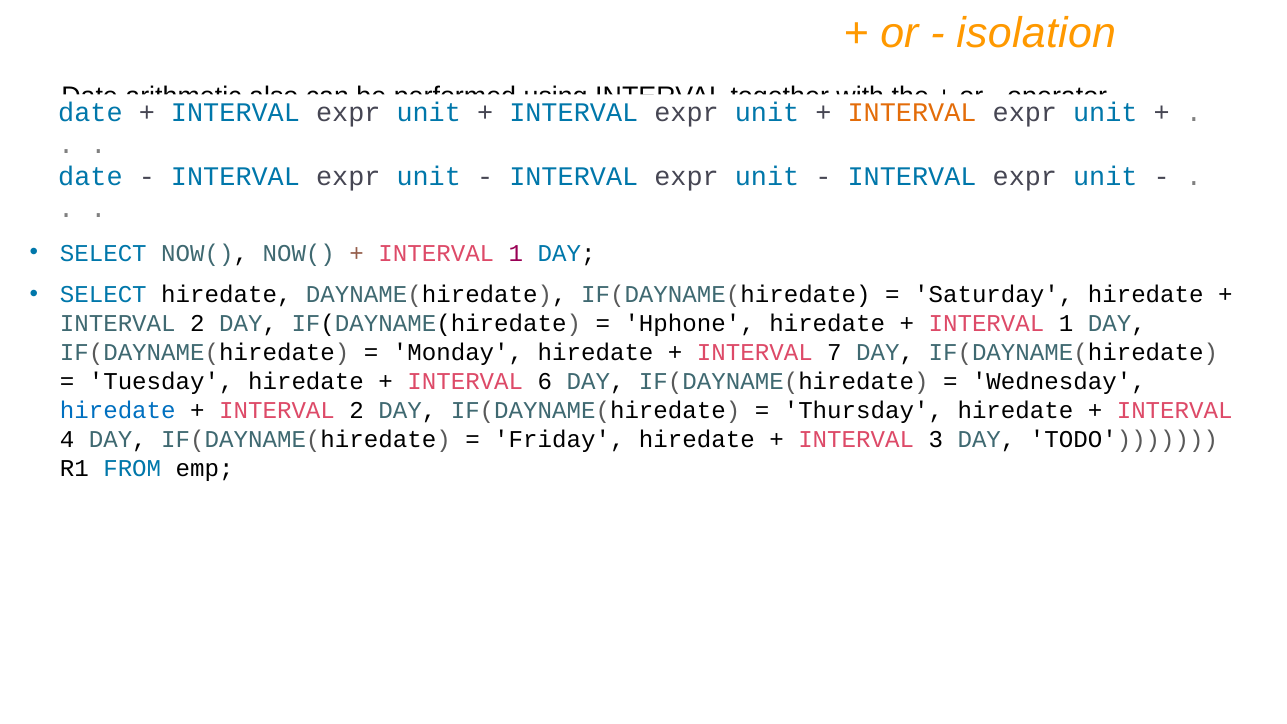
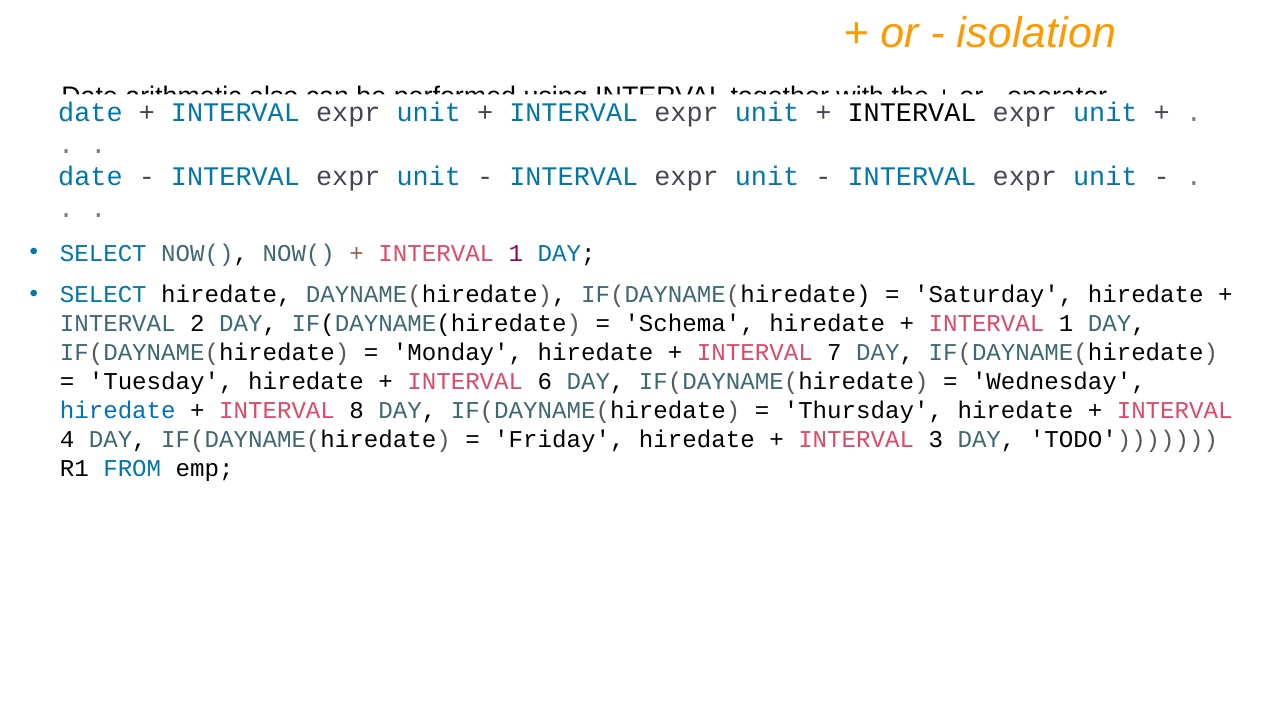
INTERVAL colour: orange -> black (912, 112)
Hphone: Hphone -> Schema (690, 324)
2: 2 -> 8 (357, 411)
